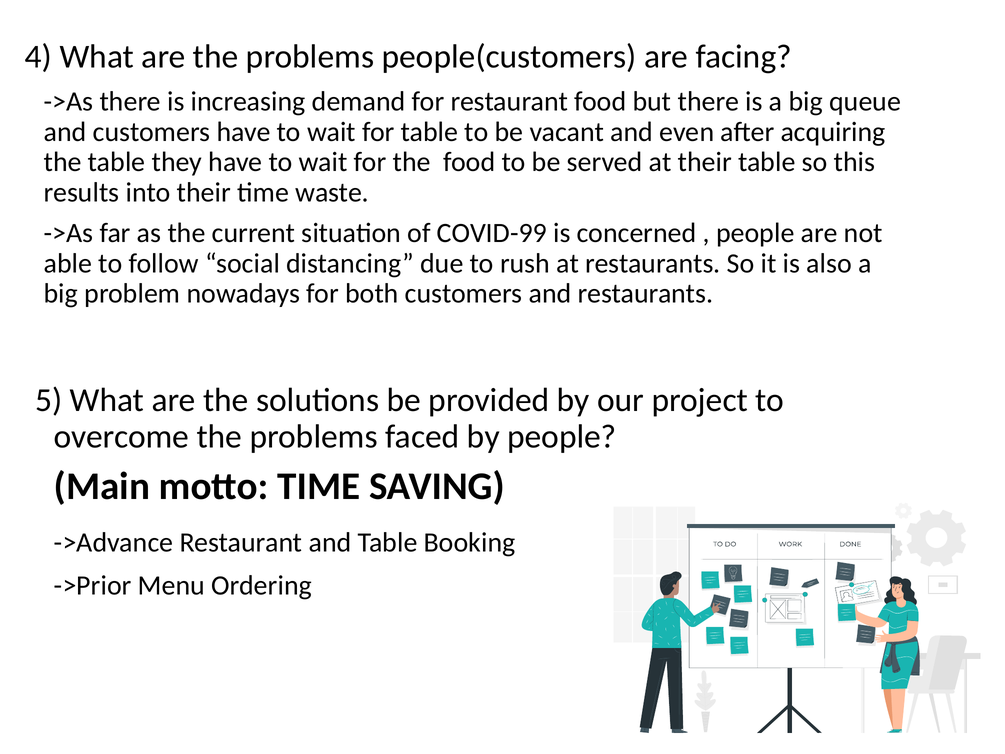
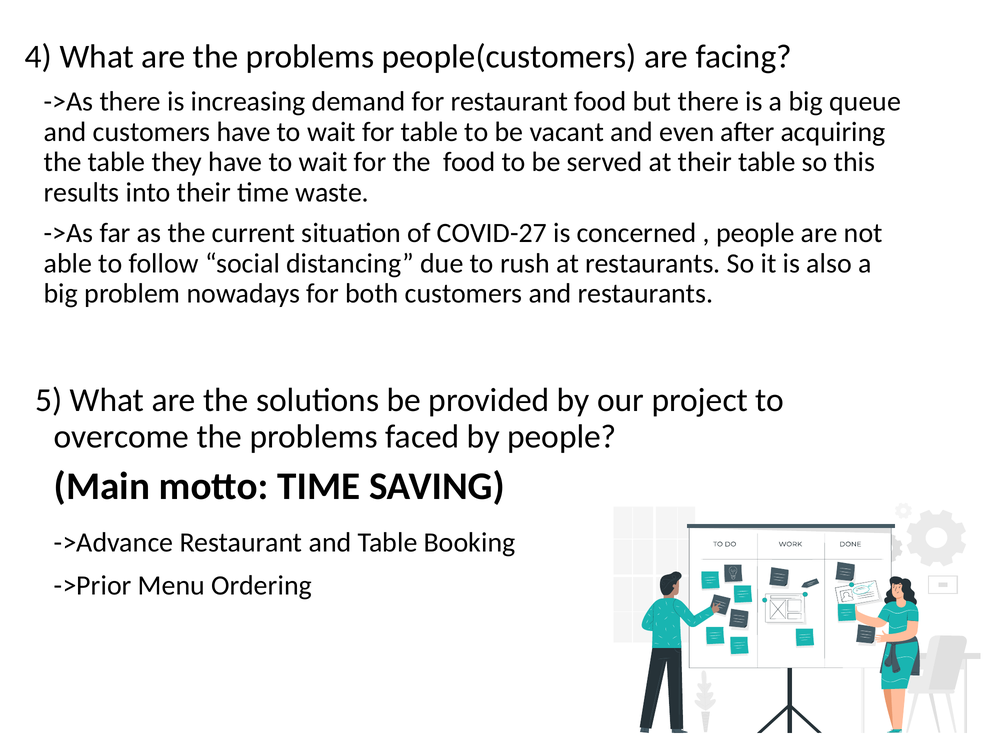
COVID-99: COVID-99 -> COVID-27 (492, 233)
